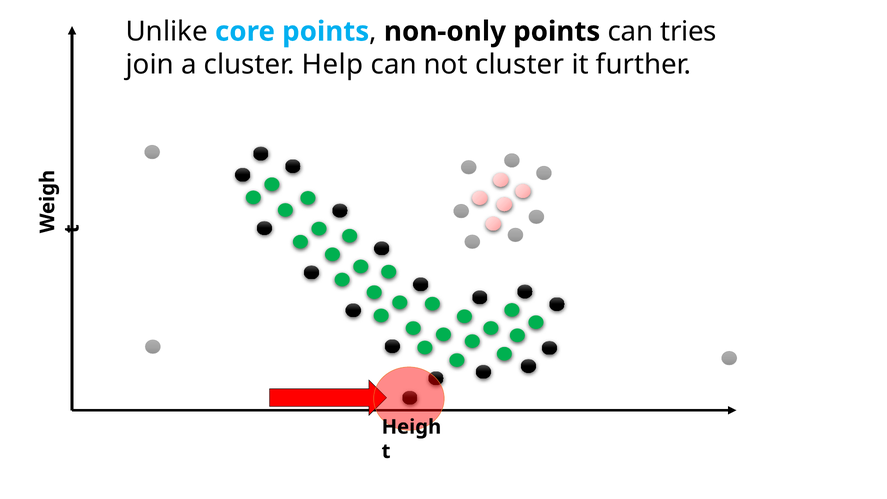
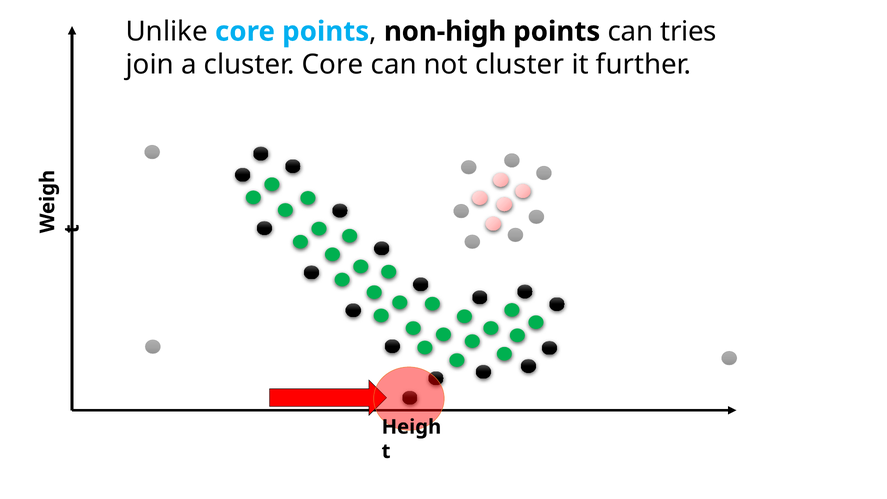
non-only: non-only -> non-high (445, 32)
cluster Help: Help -> Core (333, 65)
